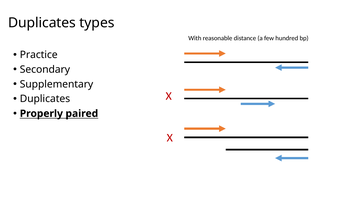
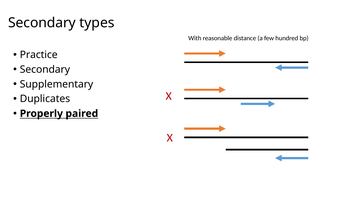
Duplicates: Duplicates -> Secondary (42, 23)
